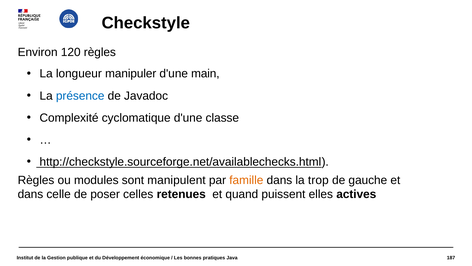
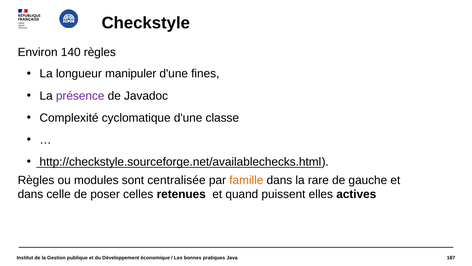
120: 120 -> 140 (71, 52)
main: main -> fines (205, 74)
présence colour: blue -> purple (80, 96)
manipulent: manipulent -> centralisée (176, 180)
trop: trop -> rare (318, 180)
